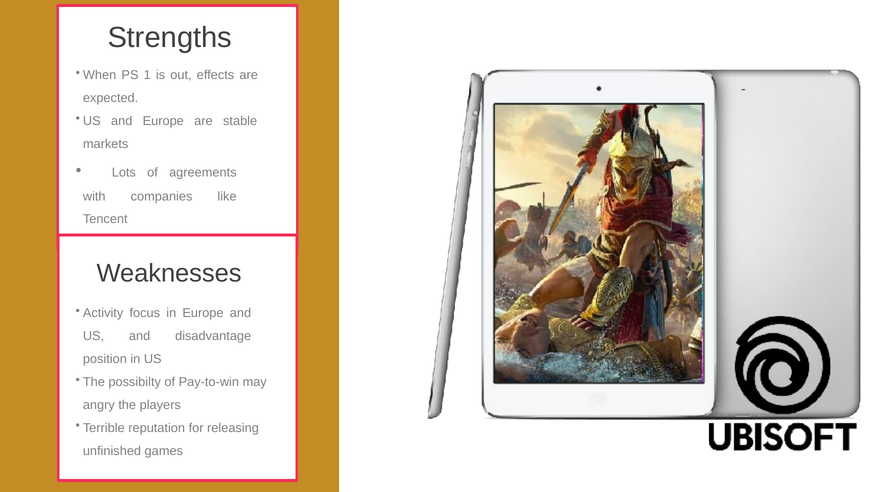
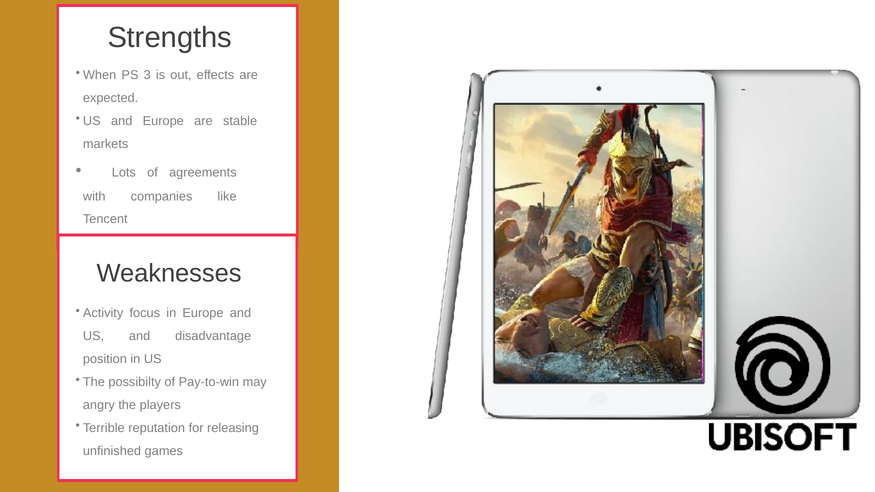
1: 1 -> 3 (147, 75)
